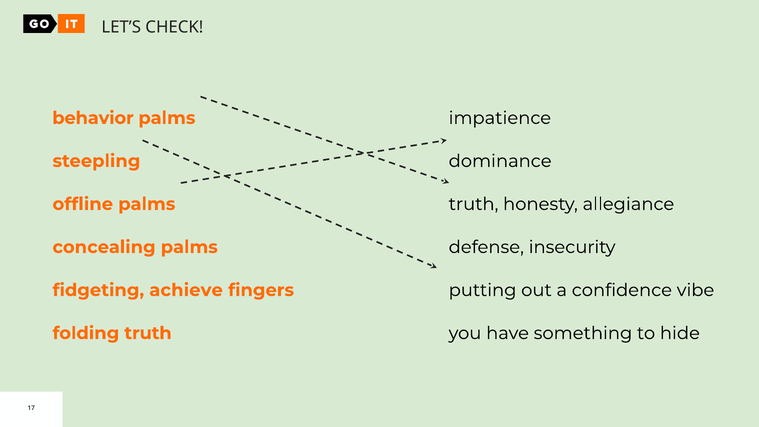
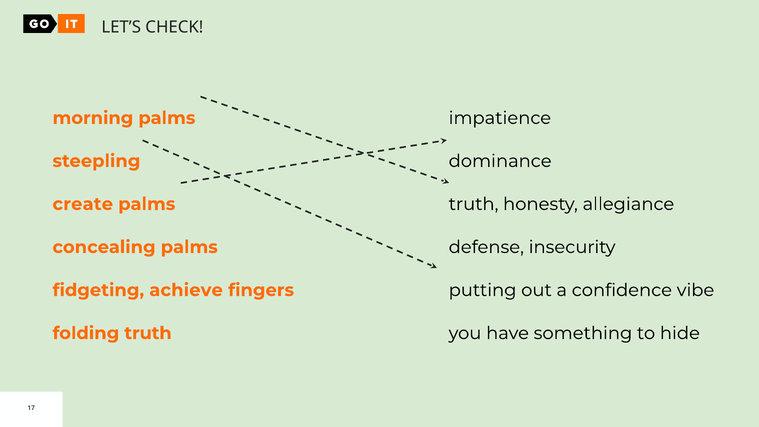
behavior: behavior -> morning (93, 118)
offline: offline -> create (83, 204)
